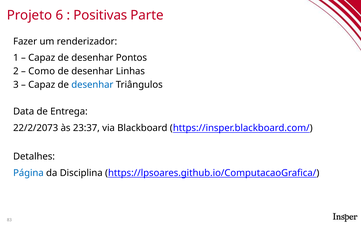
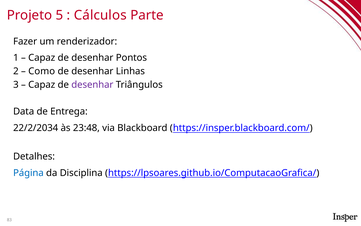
6: 6 -> 5 (59, 15)
Positivas: Positivas -> Cálculos (100, 15)
desenhar colour: blue -> purple (92, 85)
22/2/2073: 22/2/2073 -> 22/2/2034 (36, 128)
23:37: 23:37 -> 23:48 (86, 128)
